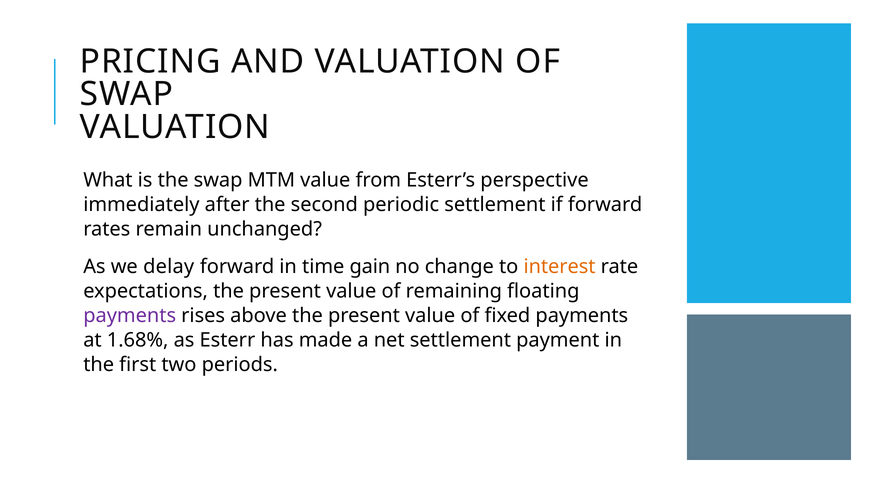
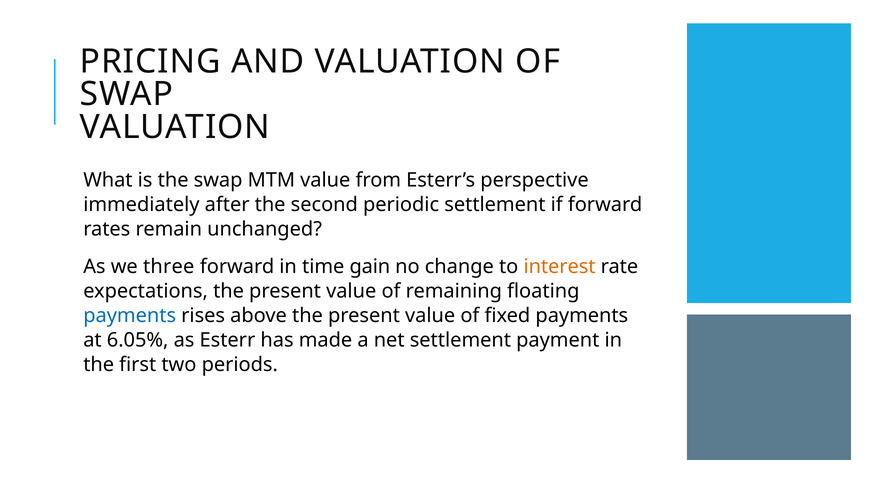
delay: delay -> three (169, 267)
payments colour: purple -> blue (130, 316)
1.68%: 1.68% -> 6.05% (138, 341)
